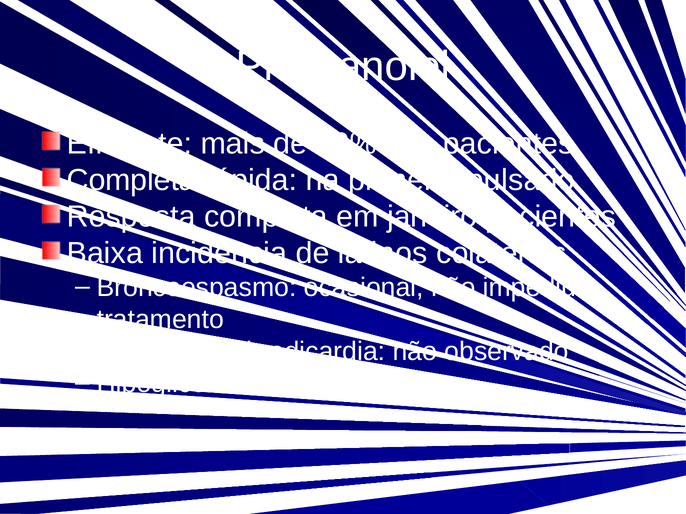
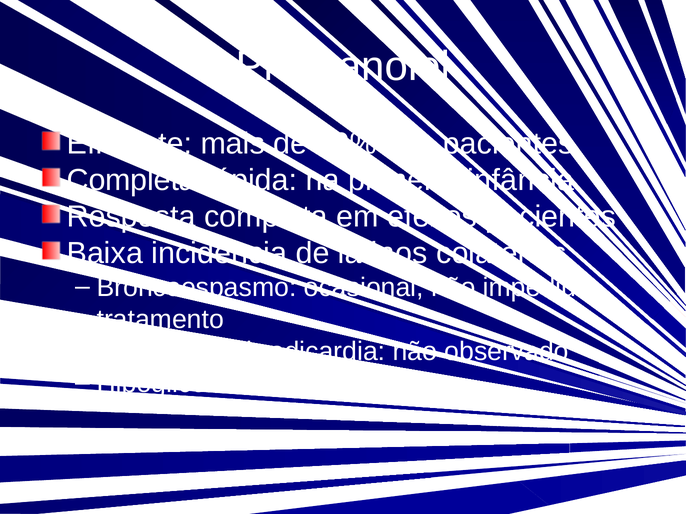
pulsado: pulsado -> infância (521, 180)
janeiro: janeiro -> efeitos (432, 217)
